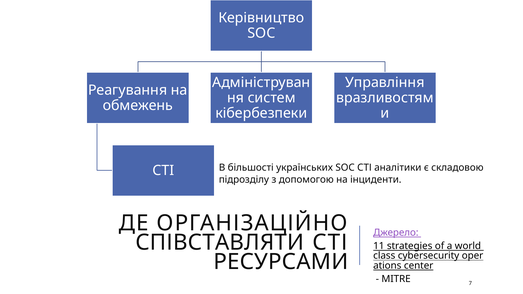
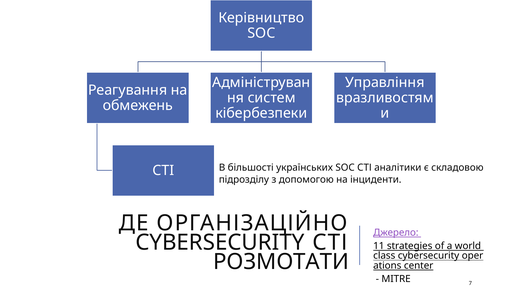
СПІВСТАВЛЯТИ: СПІВСТАВЛЯТИ -> CYBERSECURITY (220, 243)
РЕСУРСАМИ: РЕСУРСАМИ -> РОЗМОТАТИ (281, 262)
